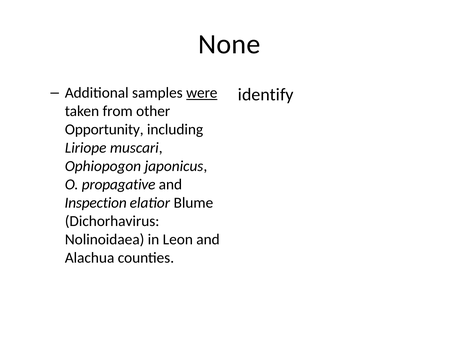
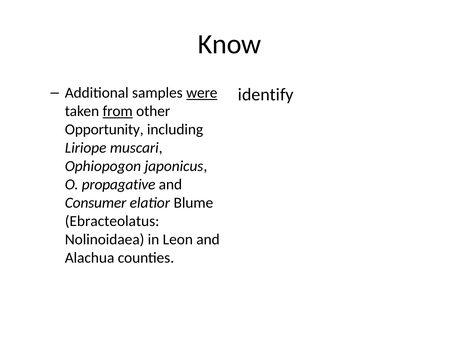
None: None -> Know (230, 44)
from underline: none -> present (118, 111)
Inspection: Inspection -> Consumer (96, 203)
Dichorhavirus: Dichorhavirus -> Ebracteolatus (112, 221)
